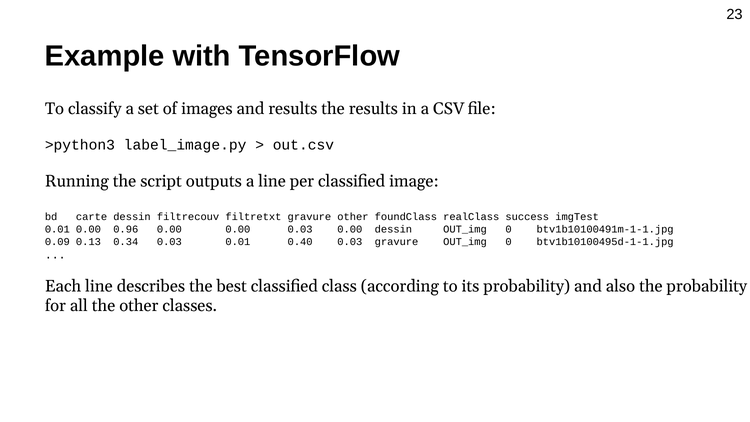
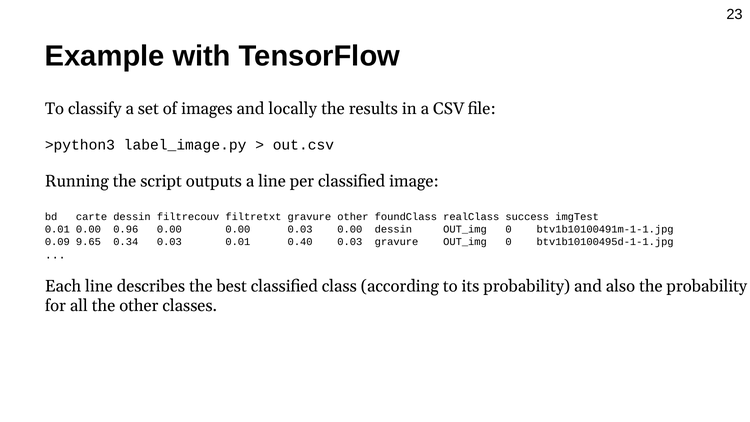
and results: results -> locally (293, 109)
0.13: 0.13 -> 9.65 (88, 242)
